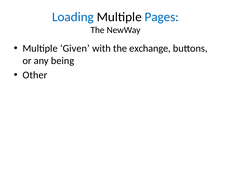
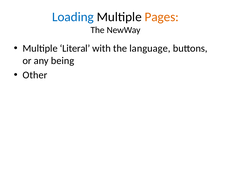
Pages colour: blue -> orange (162, 17)
Given: Given -> Literal (75, 48)
exchange: exchange -> language (150, 48)
